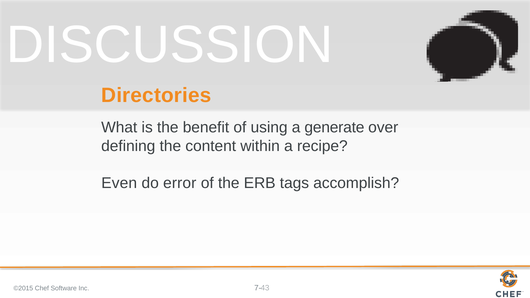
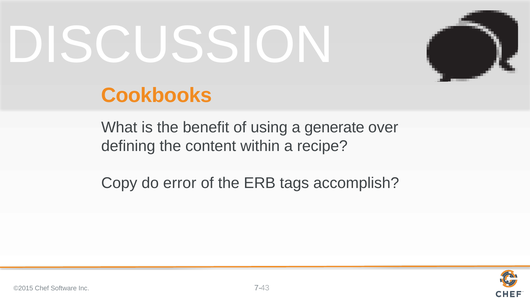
Directories: Directories -> Cookbooks (157, 95)
Even: Even -> Copy (119, 183)
